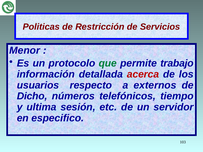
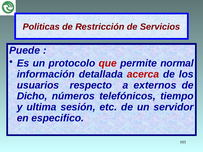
Menor: Menor -> Puede (25, 50)
que colour: green -> red (108, 63)
trabajo: trabajo -> normal (177, 63)
